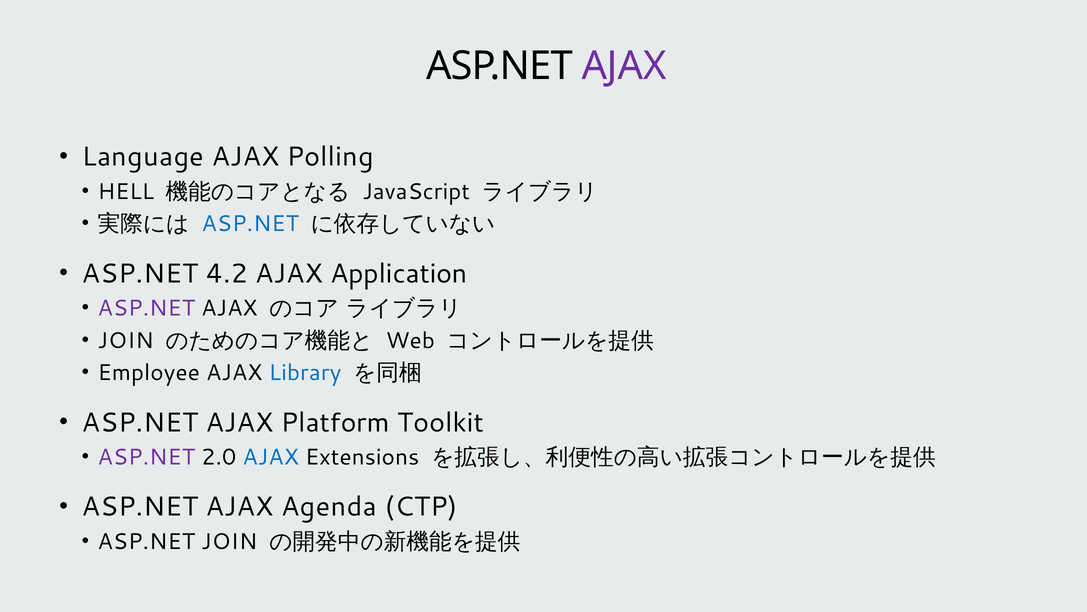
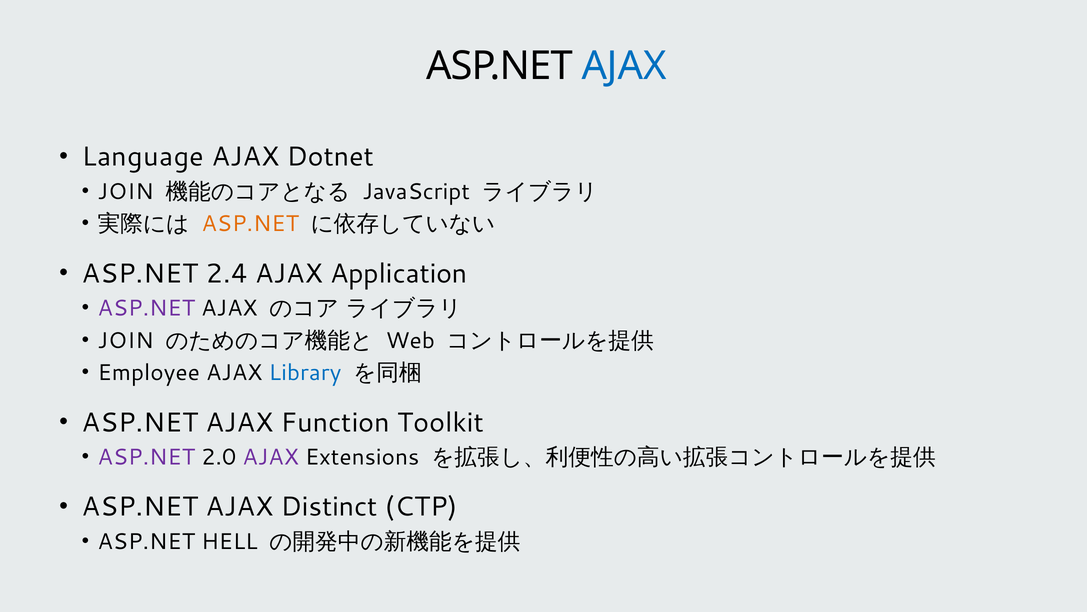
AJAX colour: purple -> blue (624, 66)
Polling: Polling -> Dotnet (330, 157)
HELL: HELL -> JOIN (126, 191)
ASP.NET colour: blue -> orange (250, 224)
4.2: 4.2 -> 2.4 (227, 273)
Platform: Platform -> Function (335, 422)
AJAX colour: blue -> purple (271, 457)
Agenda: Agenda -> Distinct (329, 506)
ASP.NET JOIN: JOIN -> HELL (229, 541)
